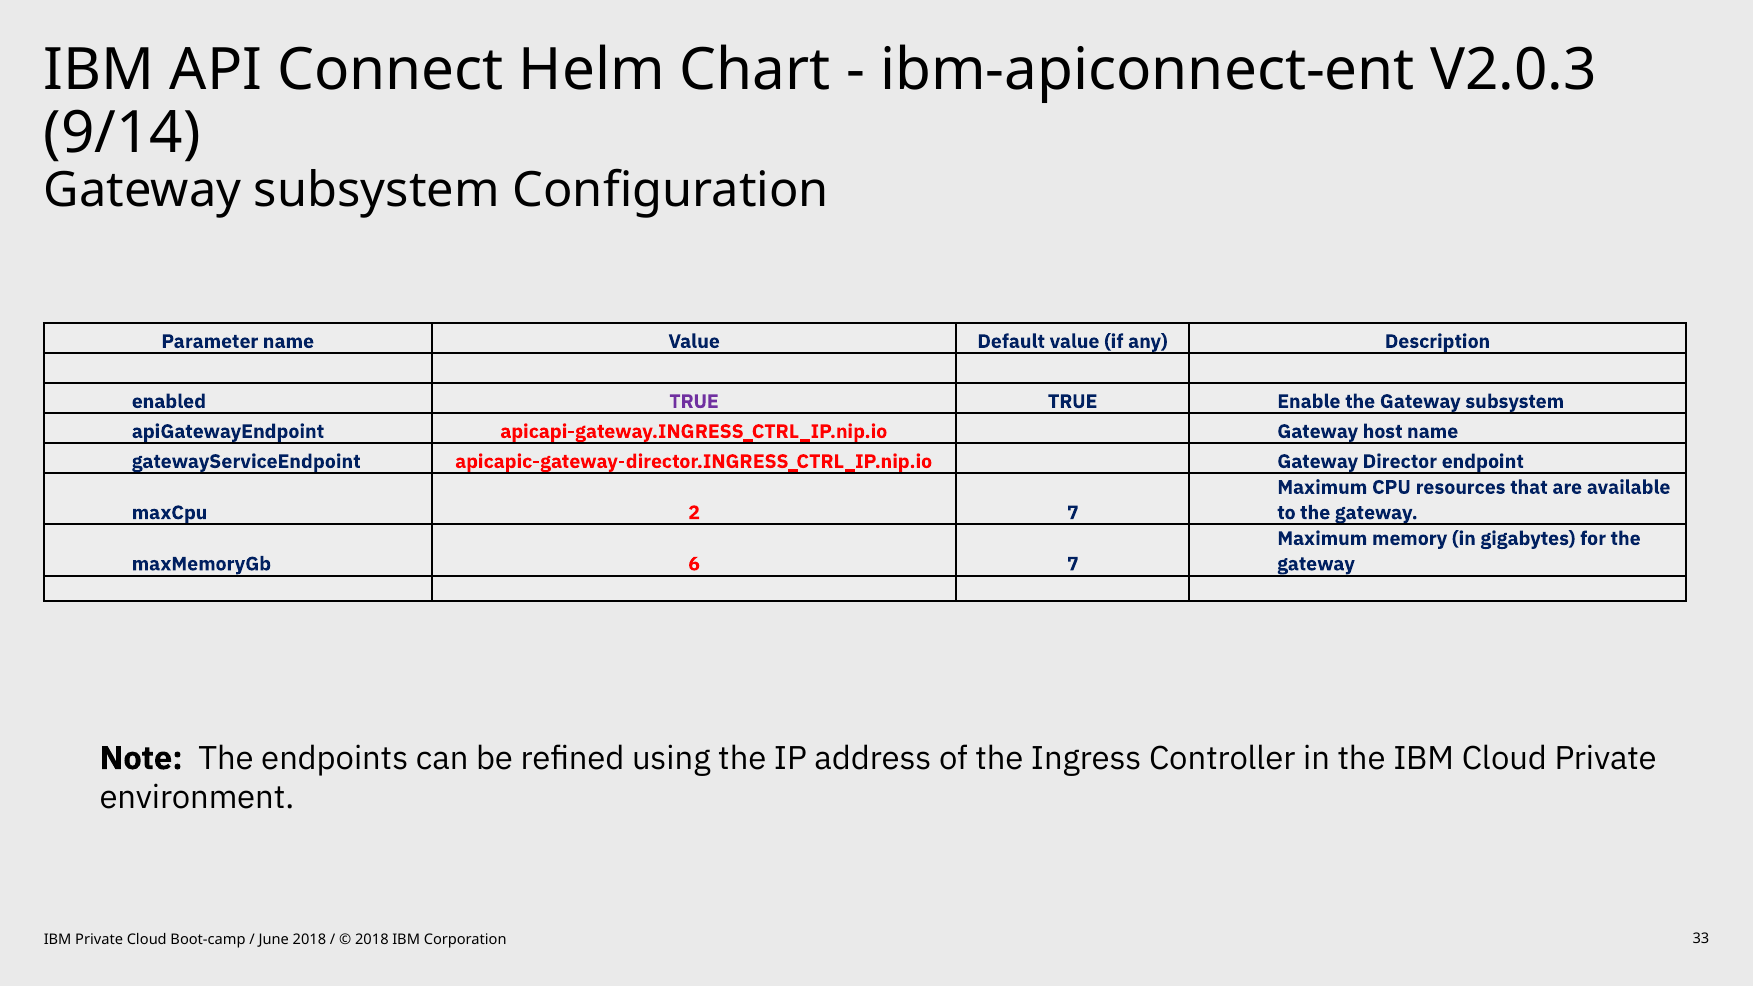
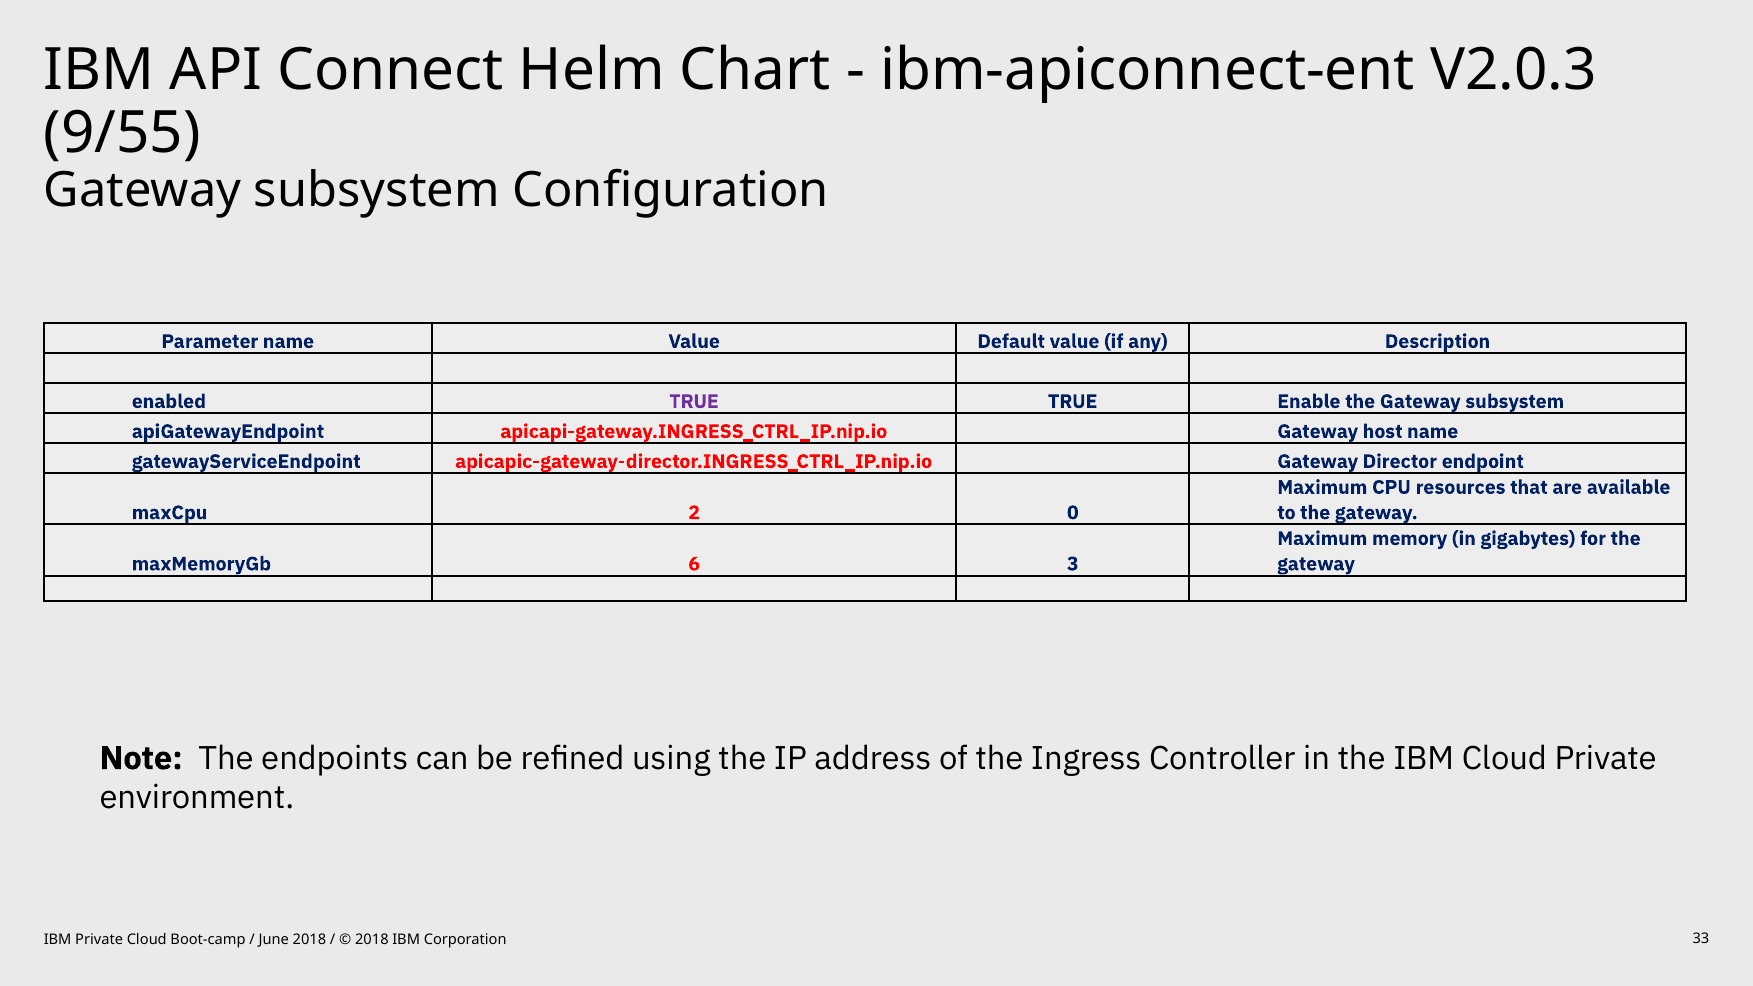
9/14: 9/14 -> 9/55 (122, 133)
2 7: 7 -> 0 (1073, 513)
6 7: 7 -> 3 (1073, 564)
